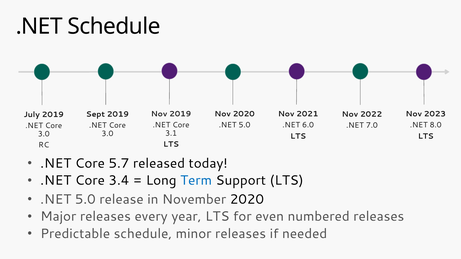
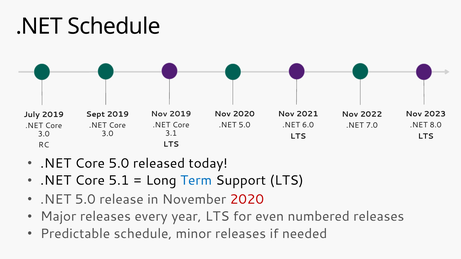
Core 5.7: 5.7 -> 5.0 (119, 164)
3.4: 3.4 -> 5.1 (119, 181)
2020 colour: black -> red (247, 200)
